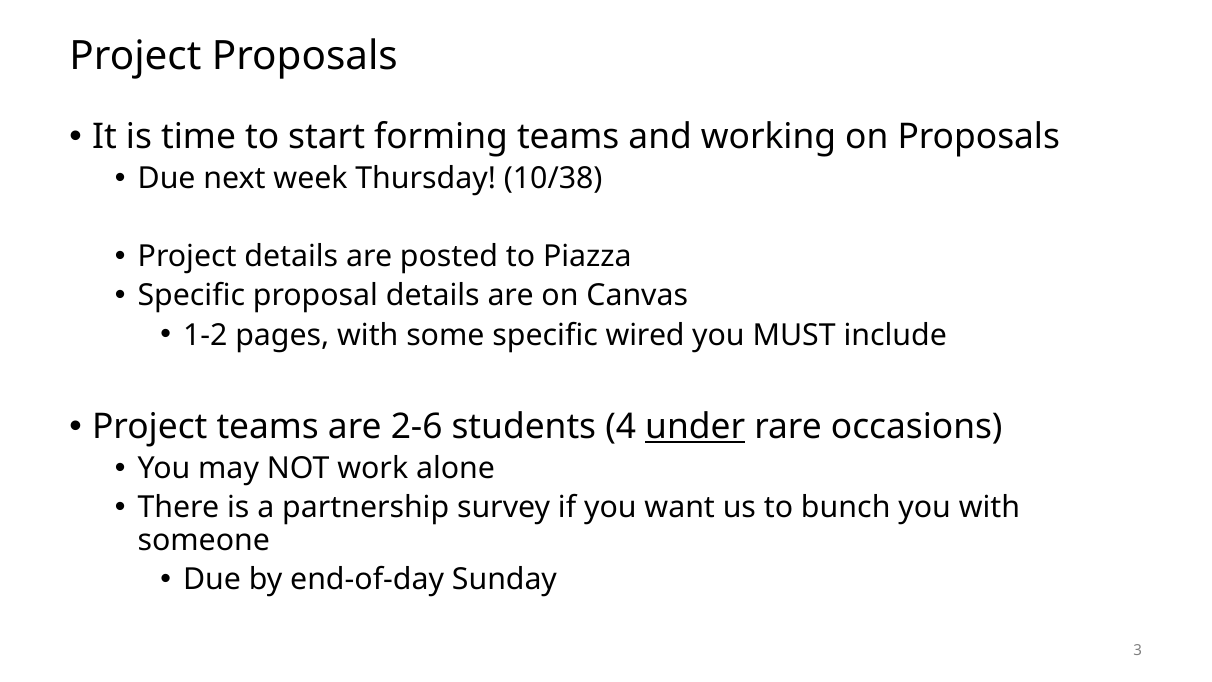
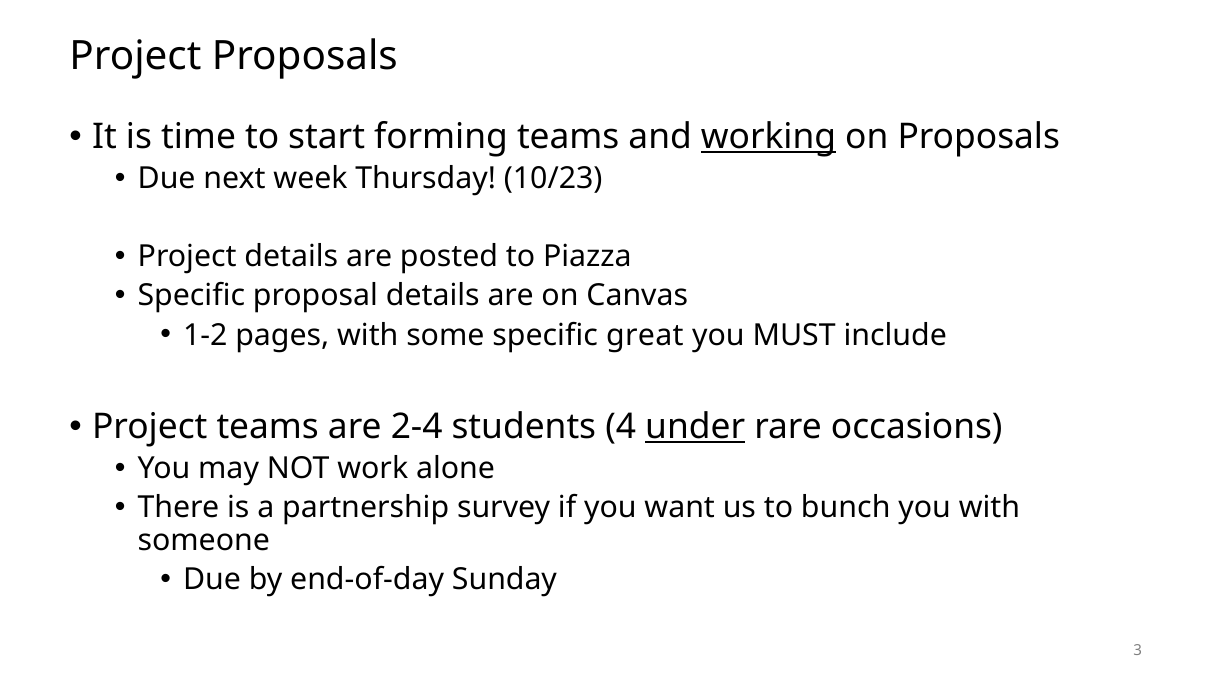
working underline: none -> present (769, 137)
10/38: 10/38 -> 10/23 (553, 179)
wired: wired -> great (645, 335)
2-6: 2-6 -> 2-4 (417, 427)
